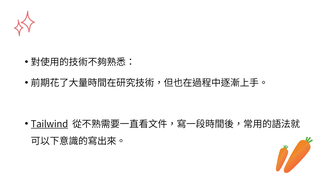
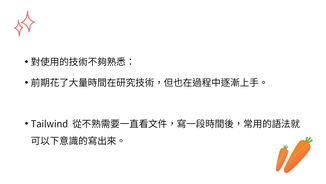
Tailwind underline: present -> none (50, 124)
